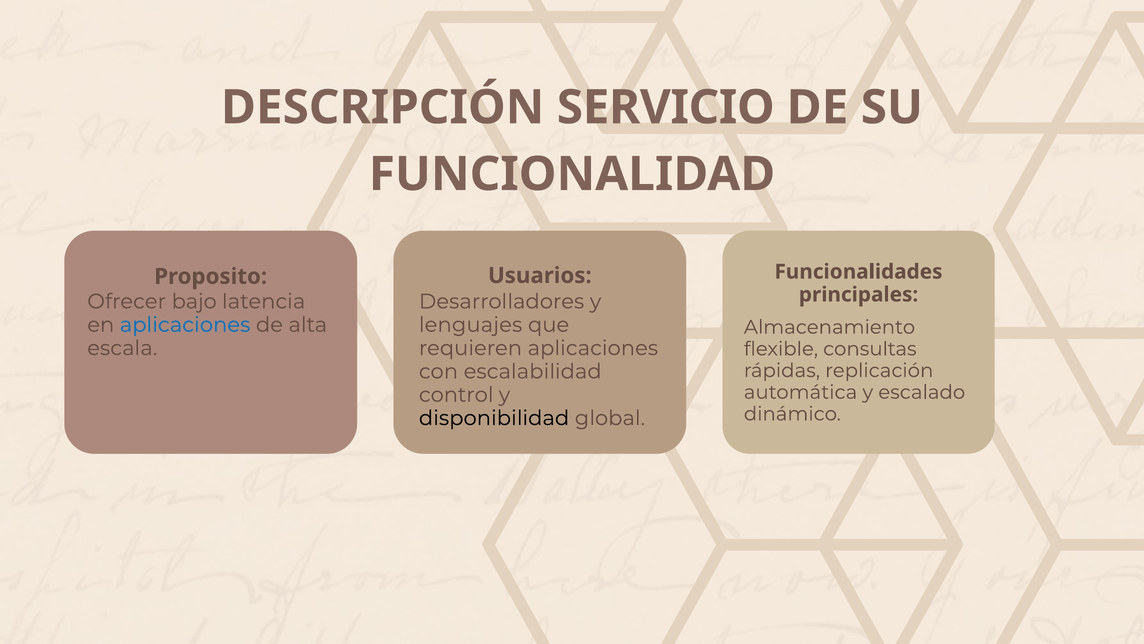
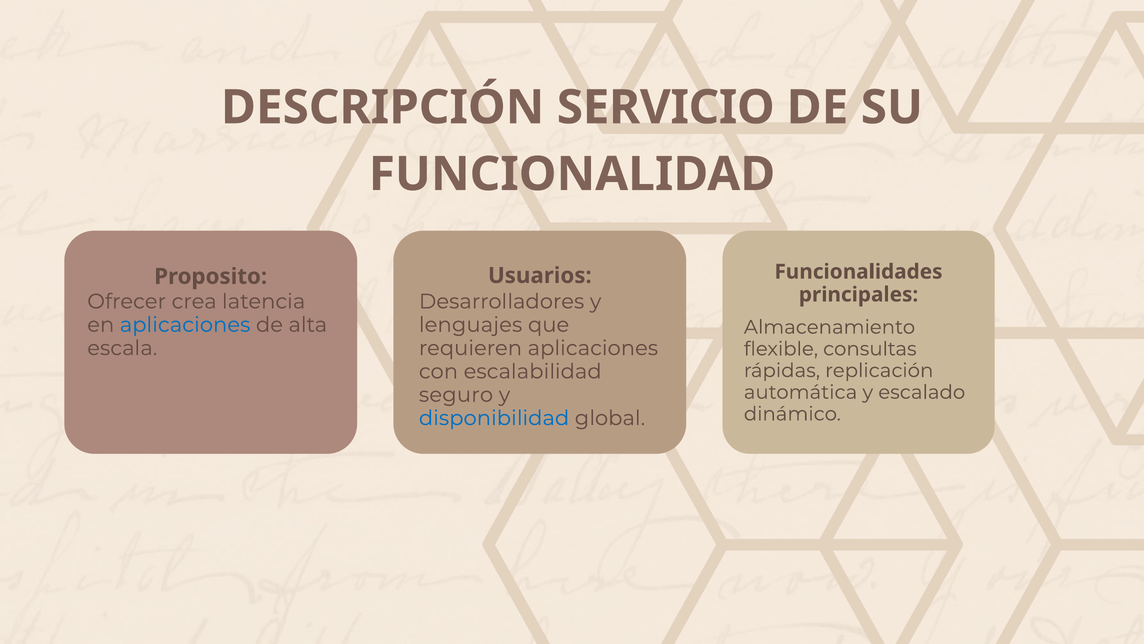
bajo: bajo -> crea (194, 301)
control: control -> seguro (456, 395)
disponibilidad colour: black -> blue (494, 418)
